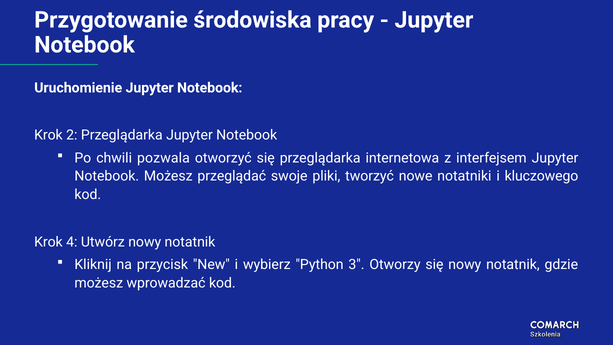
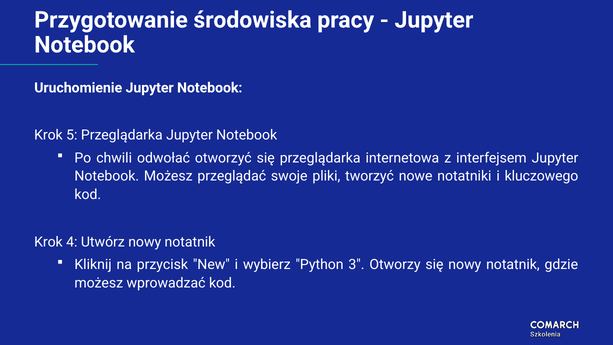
2: 2 -> 5 (72, 135)
pozwala: pozwala -> odwołać (164, 158)
